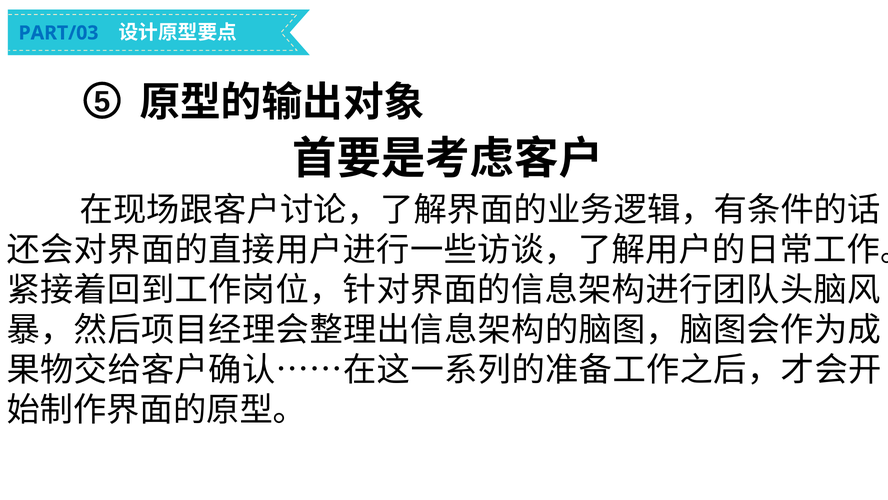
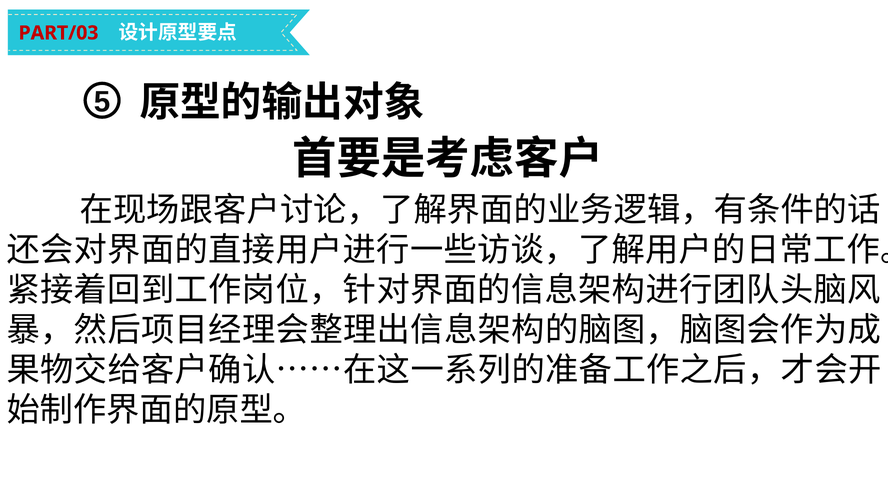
PART/03 colour: blue -> red (59, 33)
